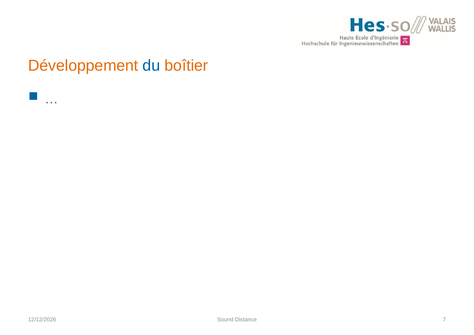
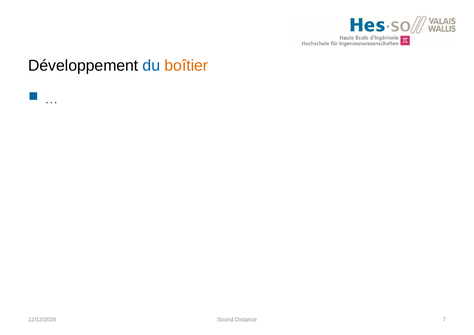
Développement colour: orange -> black (83, 66)
